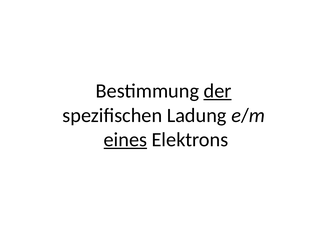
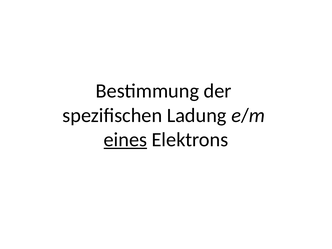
der underline: present -> none (218, 91)
